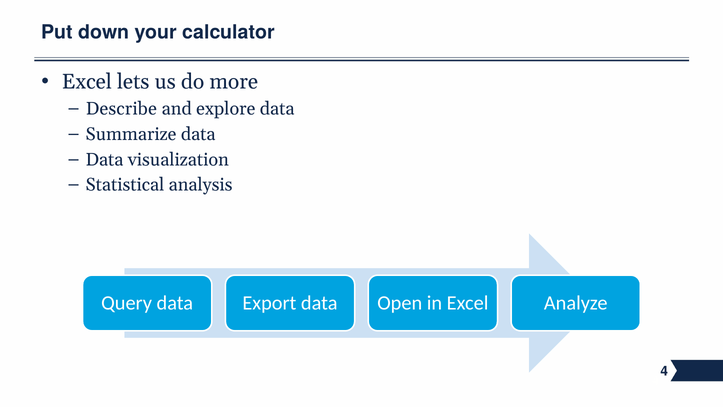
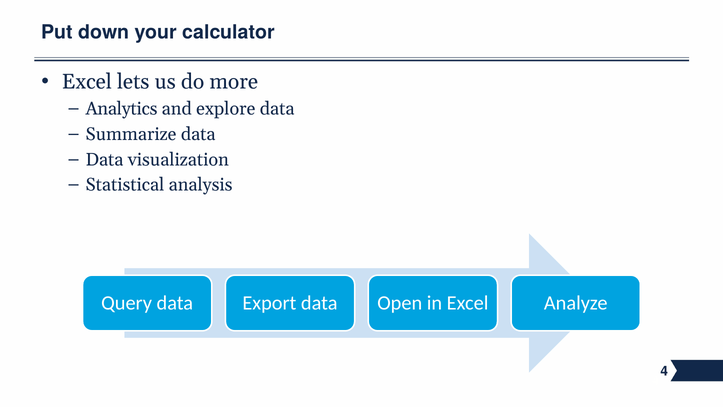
Describe: Describe -> Analytics (122, 109)
